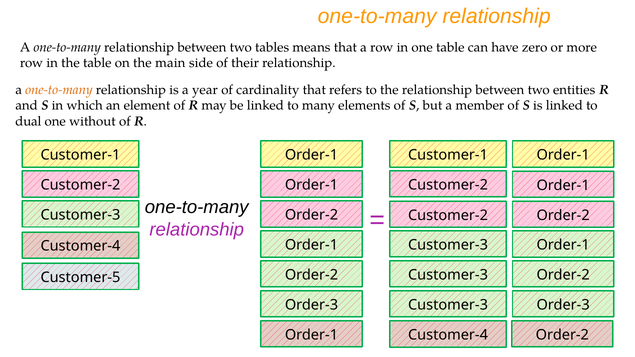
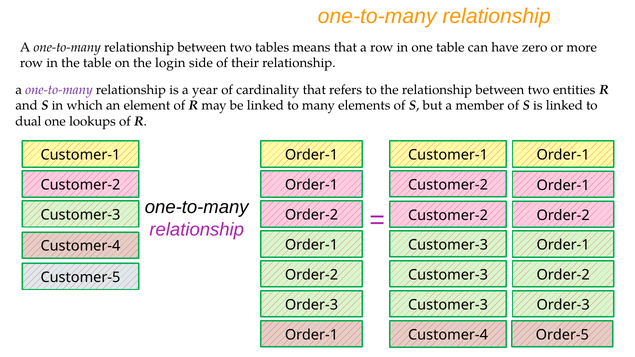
main: main -> login (170, 63)
one-to-many colour: orange -> purple (59, 90)
without: without -> lookups (92, 122)
Order-2: Order-2 -> Order-5 (562, 335)
